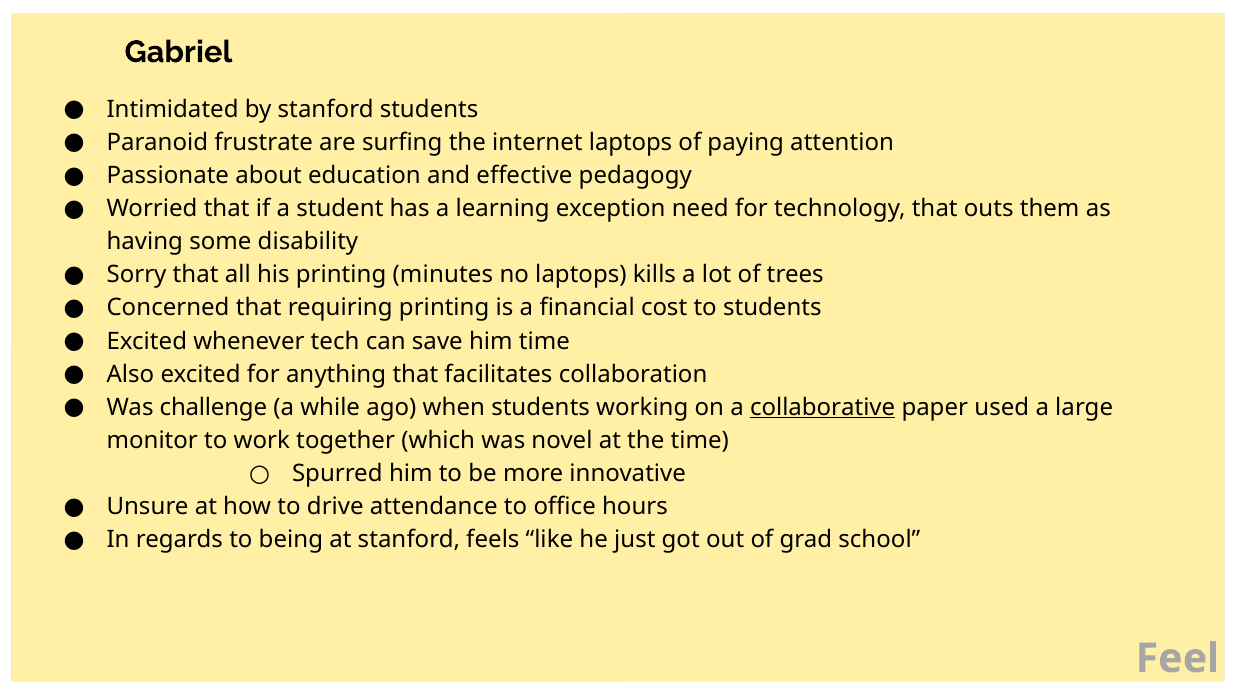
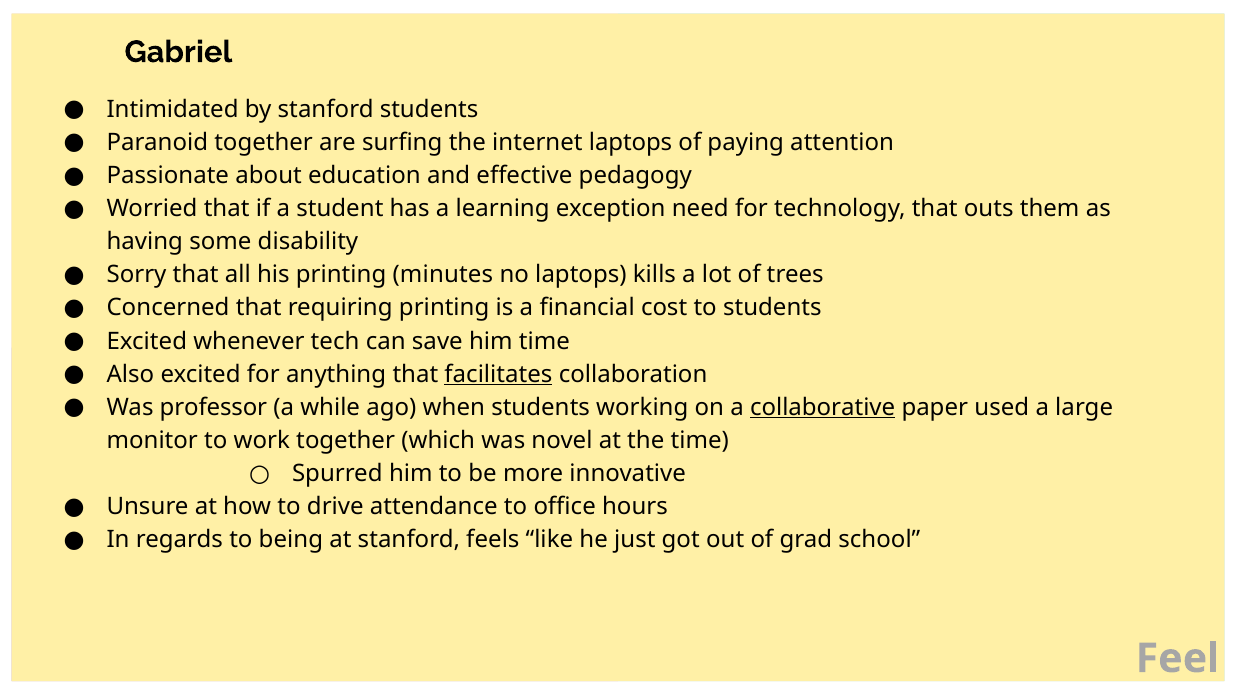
Paranoid frustrate: frustrate -> together (264, 142)
facilitates underline: none -> present (498, 374)
challenge: challenge -> professor (213, 407)
